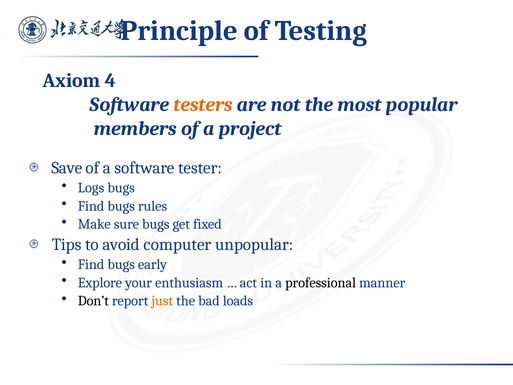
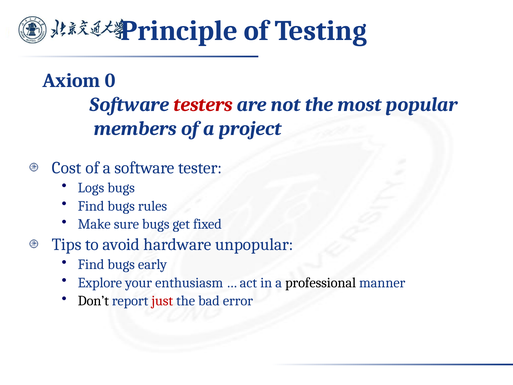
4: 4 -> 0 (110, 81)
testers colour: orange -> red (203, 104)
Save: Save -> Cost (67, 168)
computer: computer -> hardware (178, 244)
just colour: orange -> red (162, 301)
loads: loads -> error (238, 301)
